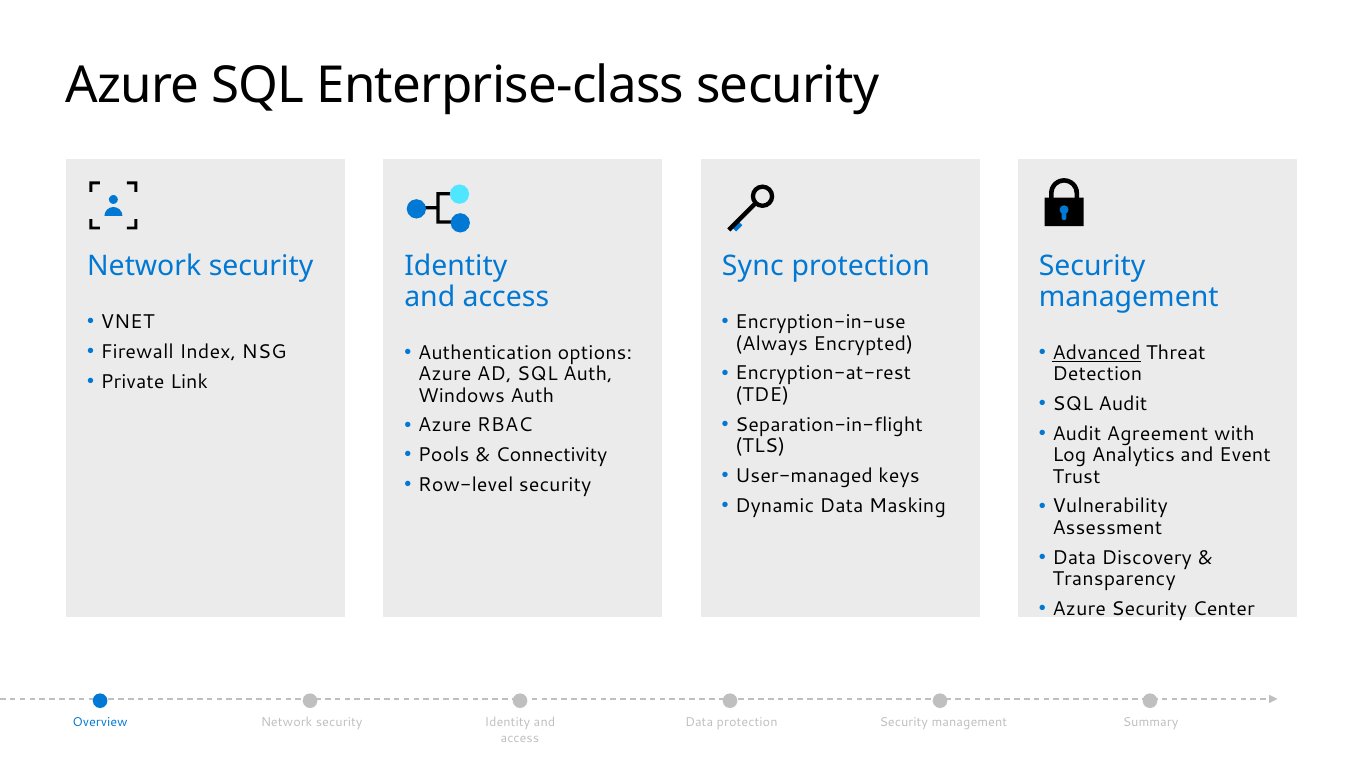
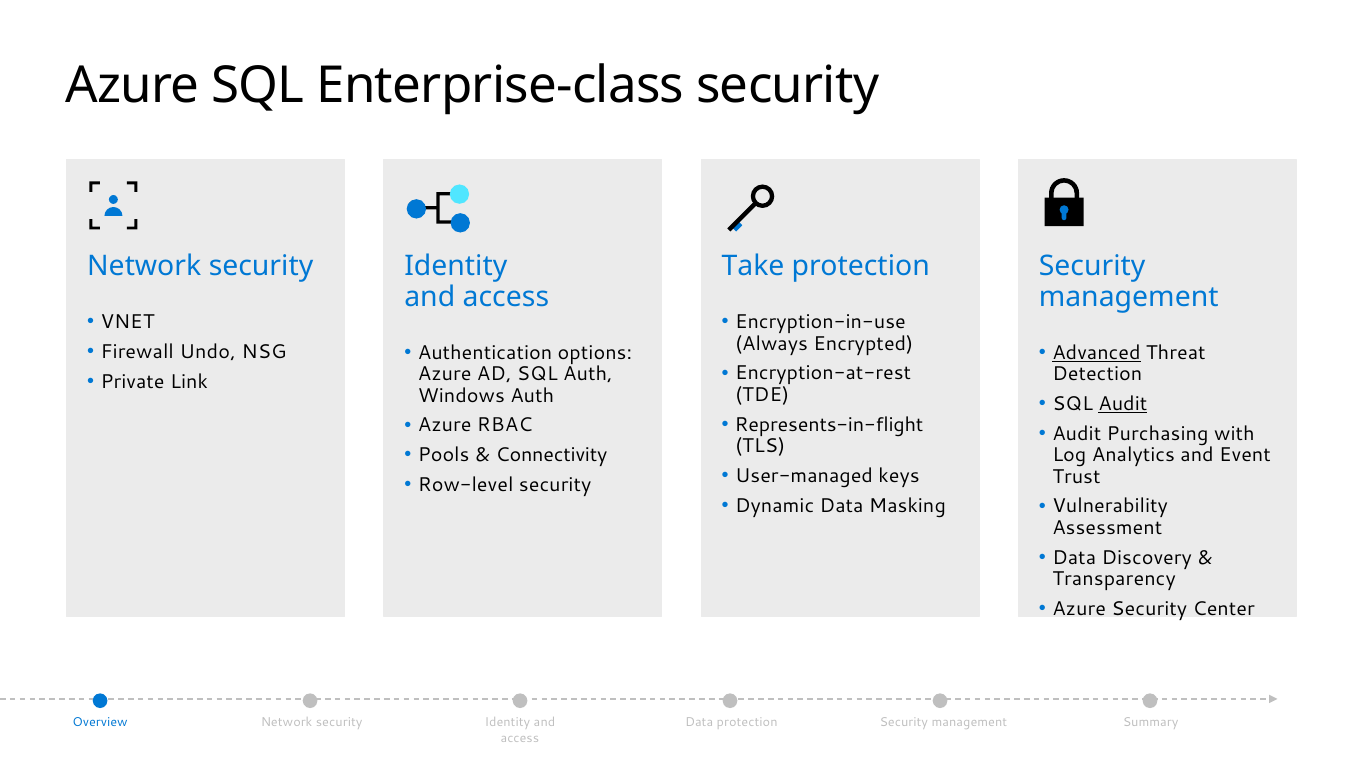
Sync: Sync -> Take (753, 267)
Index: Index -> Undo (208, 352)
Audit underline: none -> present (1123, 404)
Separation-in-flight: Separation-in-flight -> Represents-in-flight (829, 425)
Agreement: Agreement -> Purchasing (1158, 434)
